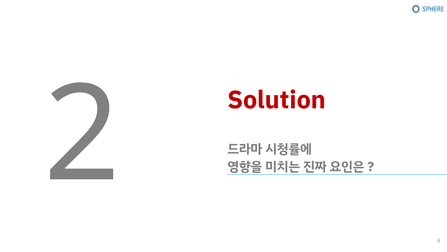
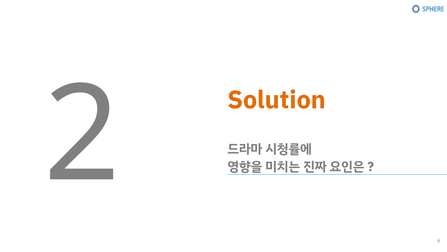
Solution colour: red -> orange (277, 100)
